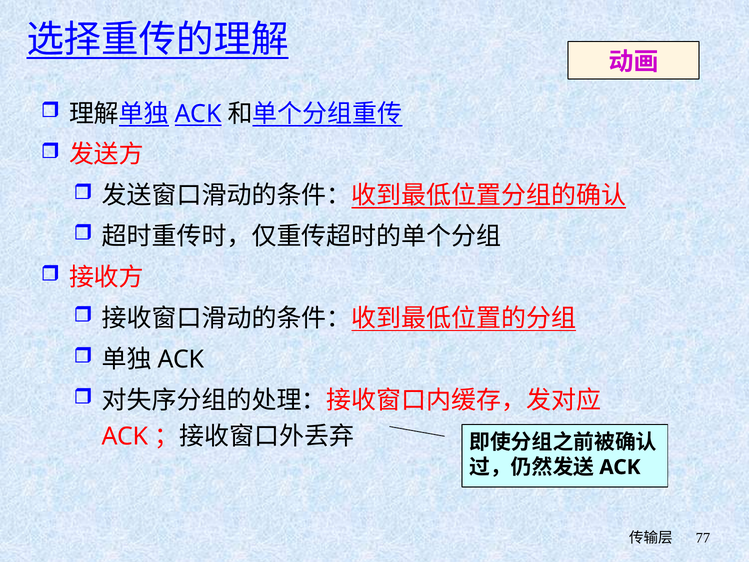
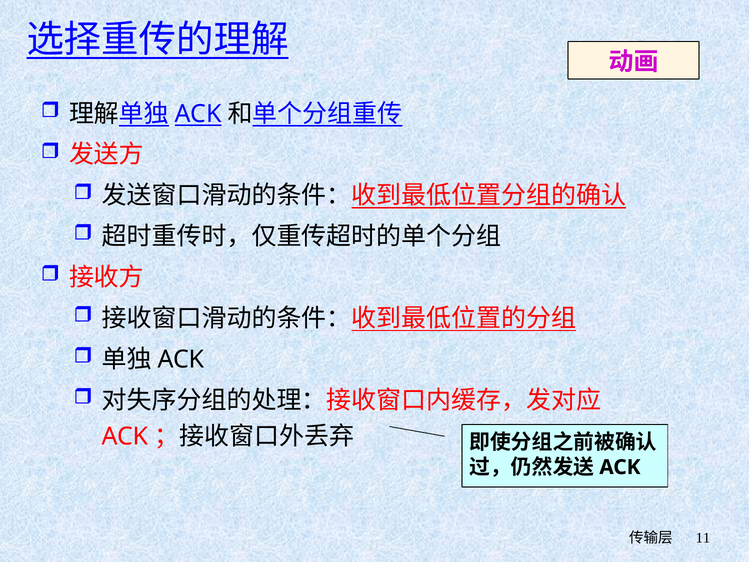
77: 77 -> 11 (703, 538)
